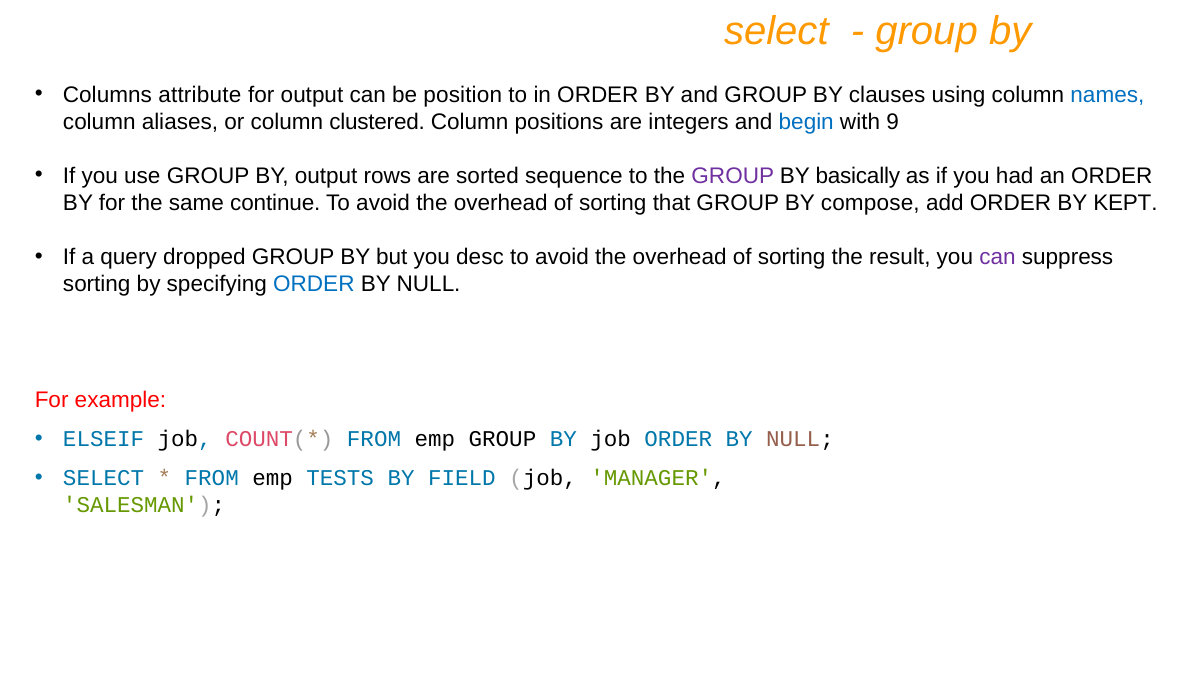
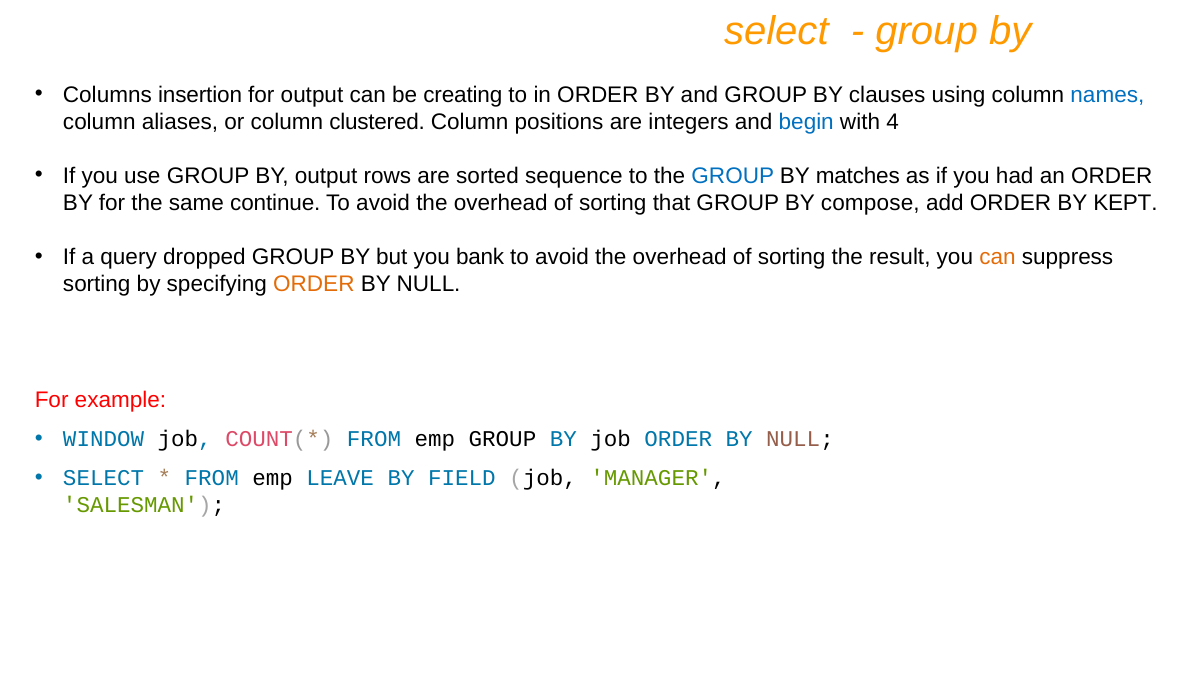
attribute: attribute -> insertion (200, 95)
position: position -> creating (463, 95)
9: 9 -> 4 (893, 122)
GROUP colour: purple -> blue (733, 176)
basically: basically -> matches (858, 176)
desc: desc -> bank (480, 257)
can colour: purple -> orange (997, 257)
ORDER colour: blue -> orange (314, 284)
ELSEIF: ELSEIF -> WINDOW (104, 439)
TESTS: TESTS -> LEAVE (340, 478)
